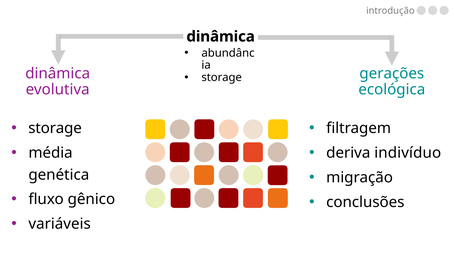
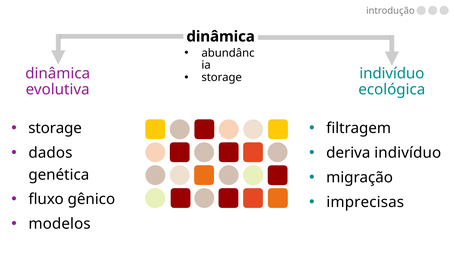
gerações: gerações -> indivíduo (392, 73)
média: média -> dados (50, 153)
conclusões: conclusões -> imprecisas (365, 202)
variáveis: variáveis -> modelos (60, 224)
